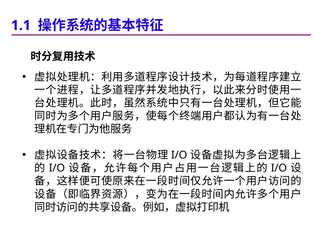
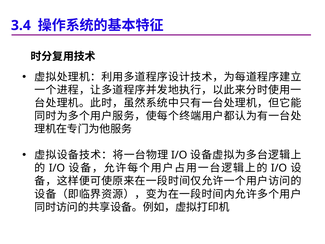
1.1: 1.1 -> 3.4 (21, 25)
